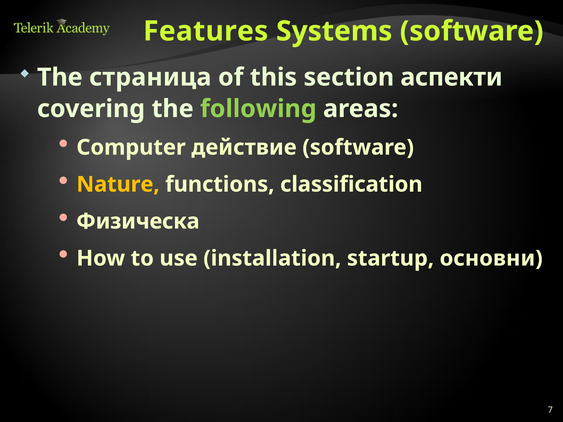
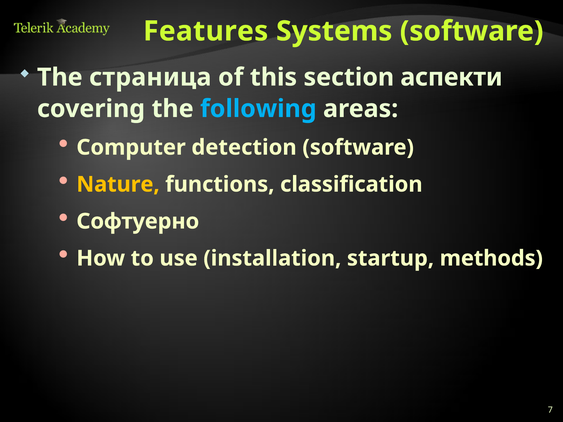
following colour: light green -> light blue (258, 109)
действие: действие -> detection (244, 147)
Физическа: Физическа -> Софтуерно (138, 221)
основни: основни -> methods (491, 258)
